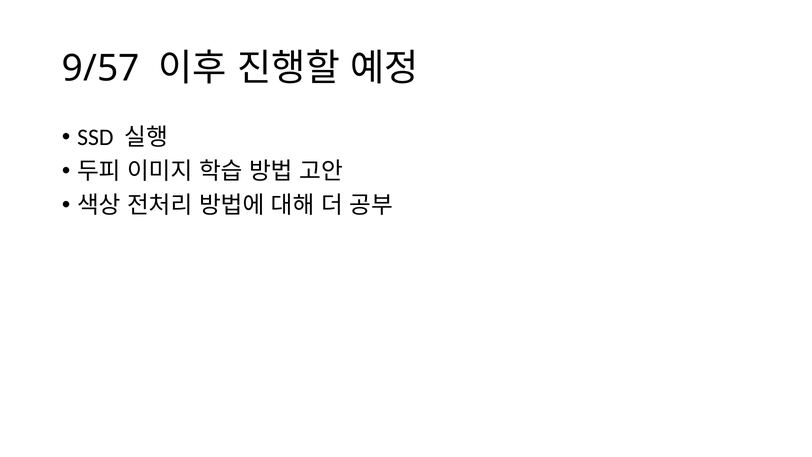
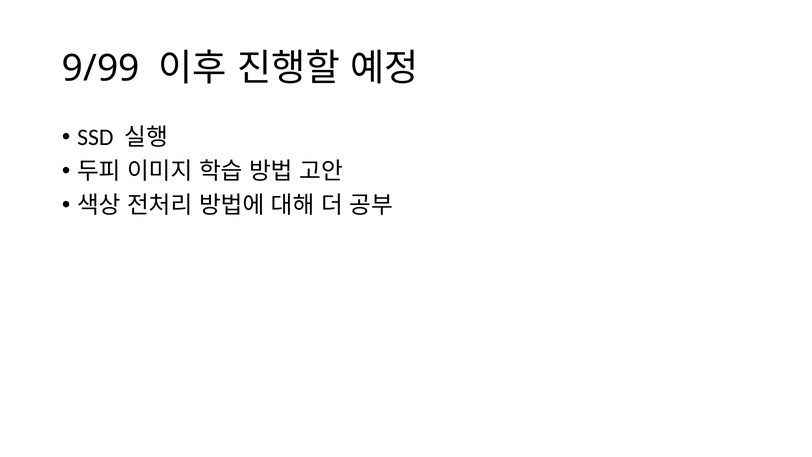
9/57: 9/57 -> 9/99 (101, 68)
